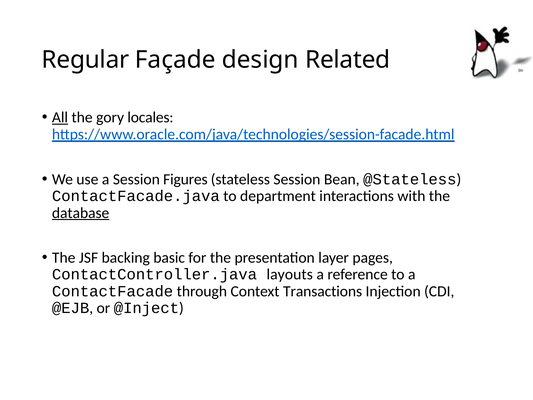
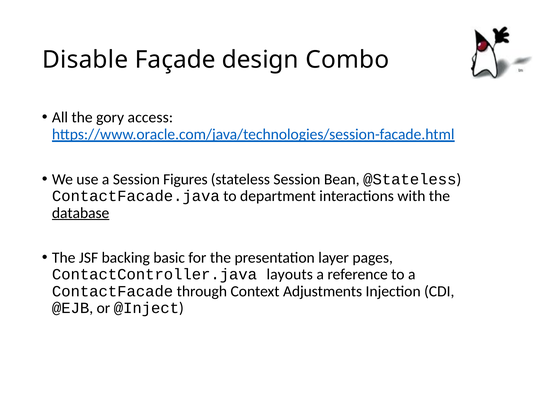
Regular: Regular -> Disable (85, 60)
Related: Related -> Combo (347, 60)
All underline: present -> none (60, 117)
locales: locales -> access (150, 117)
Transactions: Transactions -> Adjustments (323, 291)
